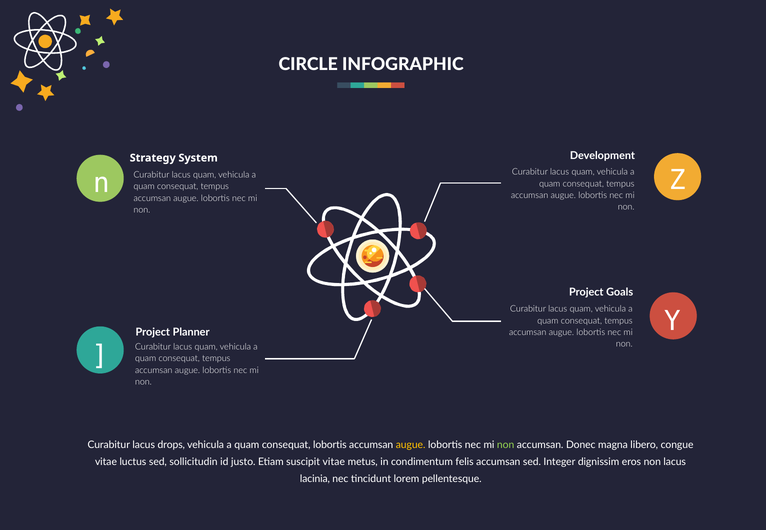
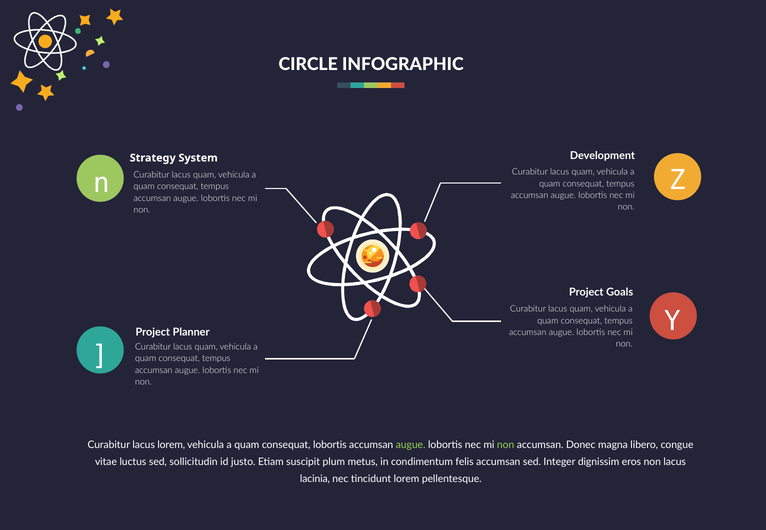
lacus drops: drops -> lorem (171, 445)
augue colour: yellow -> light green (411, 445)
suscipit vitae: vitae -> plum (334, 462)
